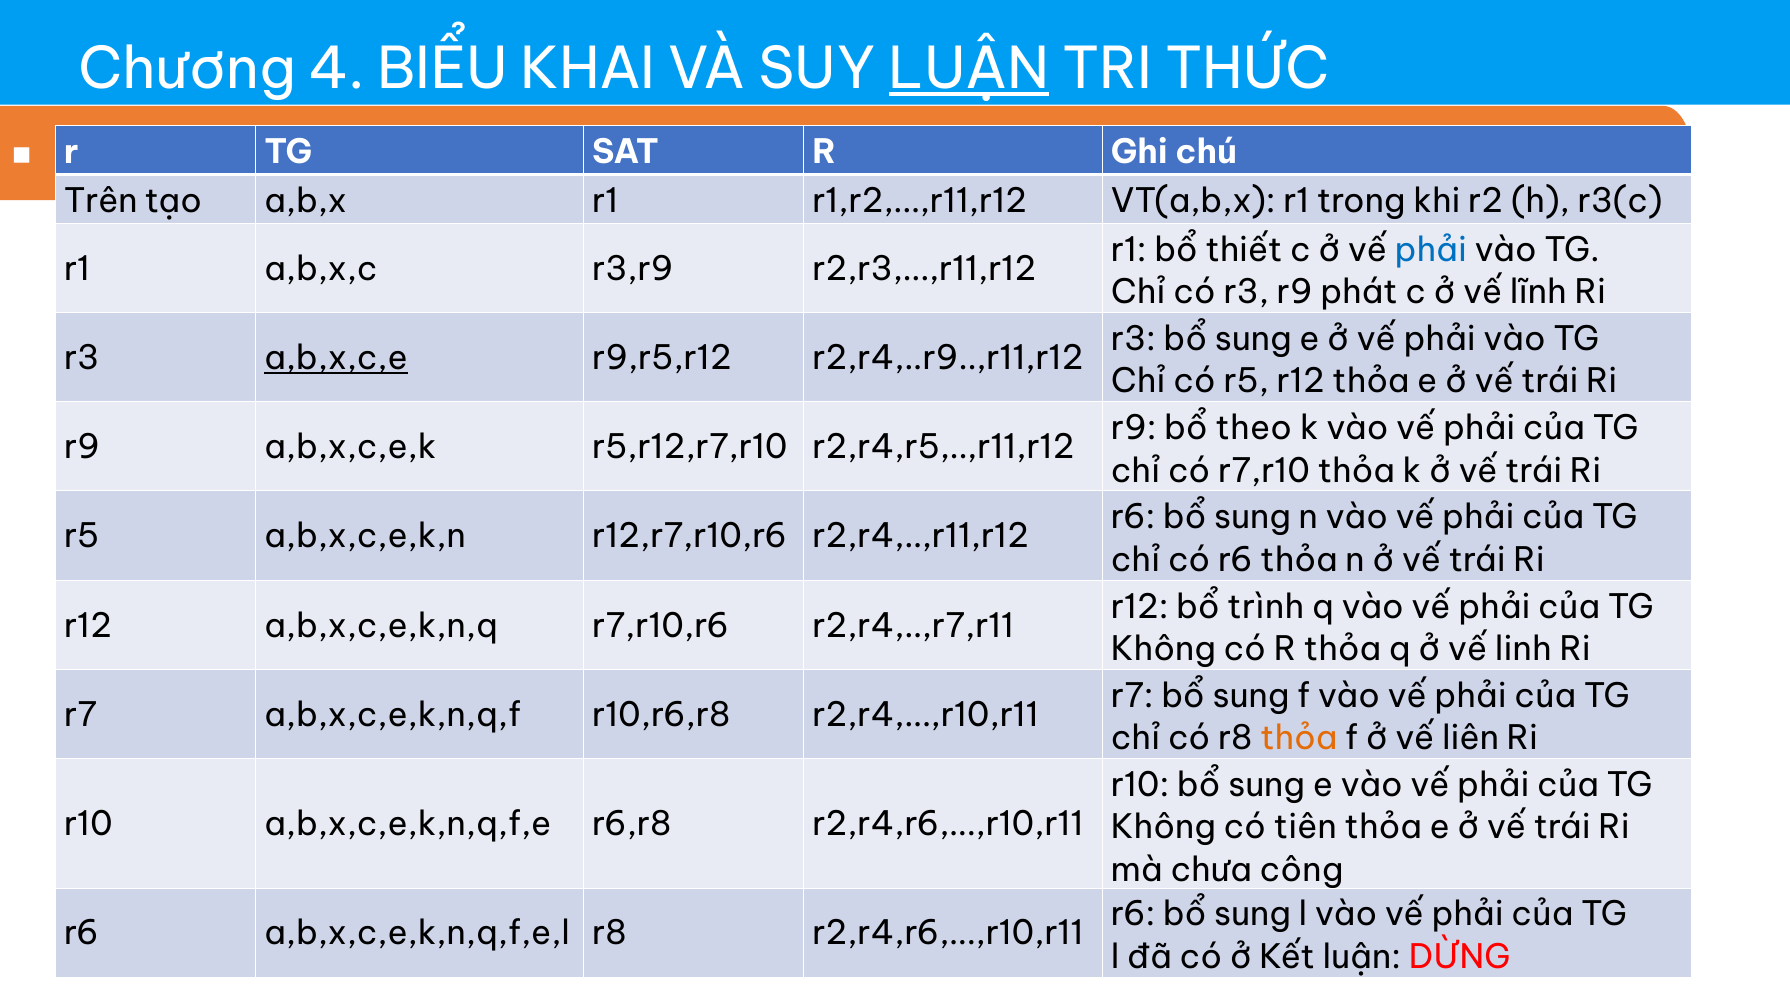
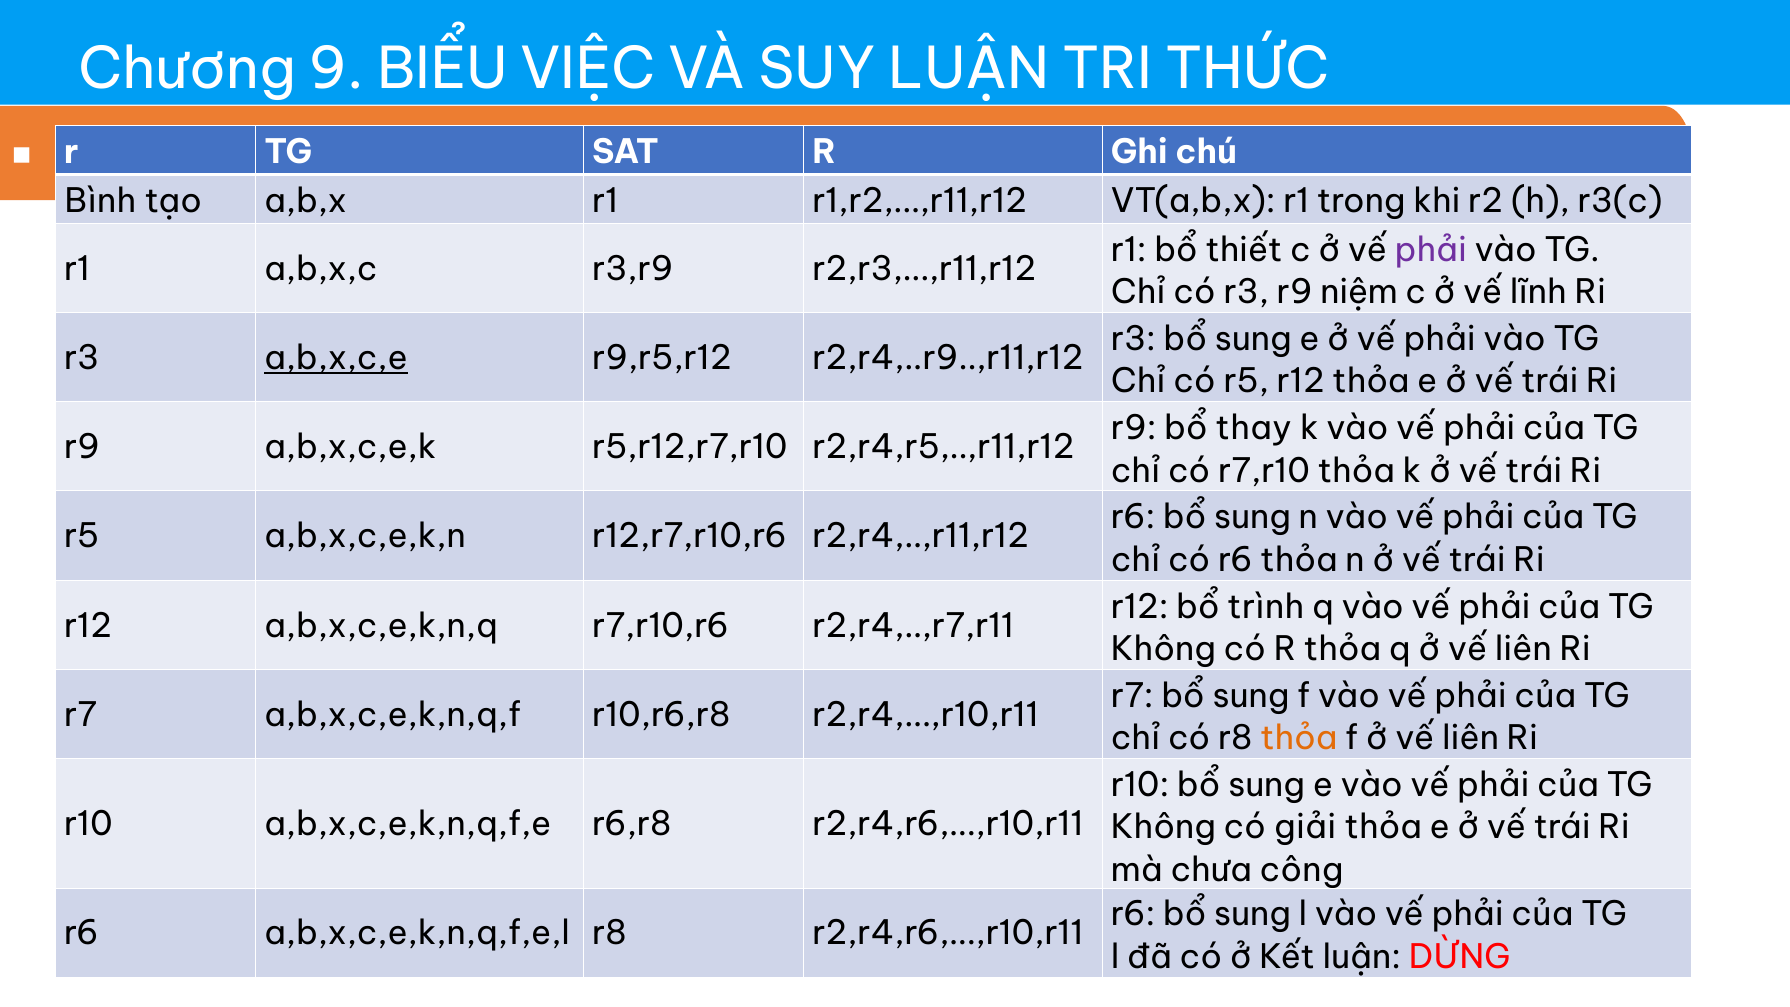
4: 4 -> 9 (337, 70)
KHAI: KHAI -> VIỆC (588, 70)
LUẬN underline: present -> none (969, 70)
Trên: Trên -> Bình (100, 201)
phải colour: blue -> purple (1431, 250)
phát: phát -> niệm (1359, 293)
theo: theo -> thay (1254, 429)
q ở vế linh: linh -> liên (1523, 649)
tiên: tiên -> giải (1305, 828)
